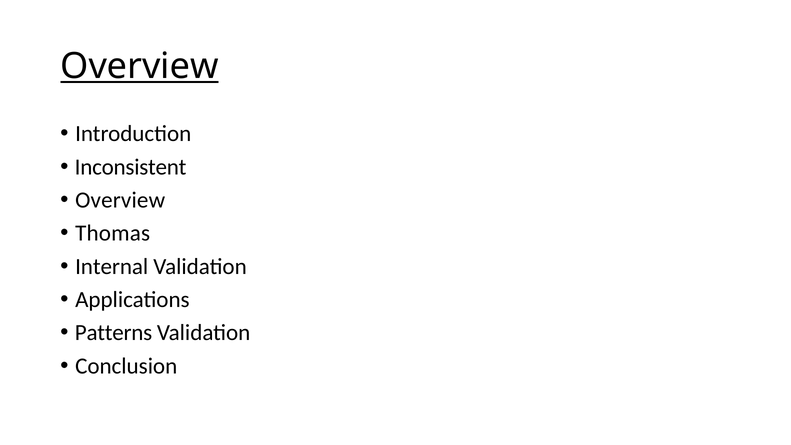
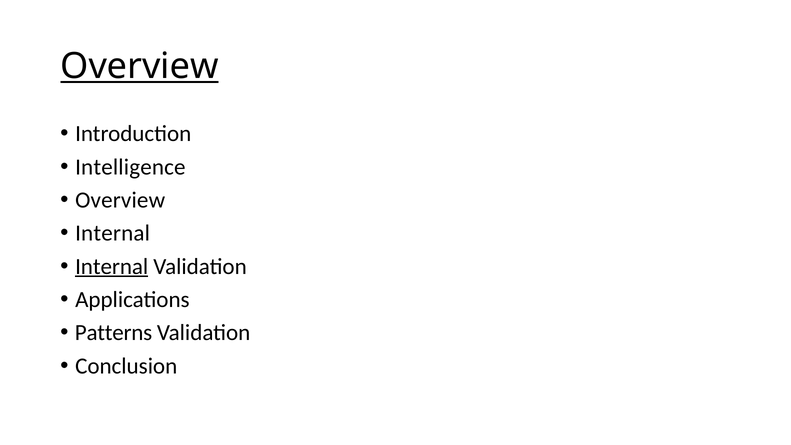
Inconsistent: Inconsistent -> Intelligence (130, 167)
Thomas: Thomas -> Internal (113, 233)
Internal underline: none -> present (112, 266)
